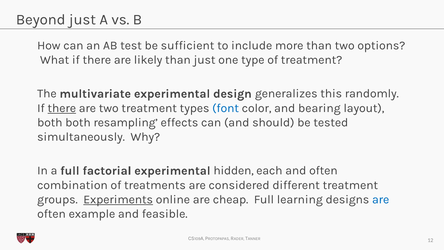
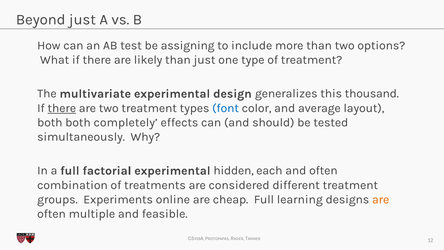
sufficient: sufficient -> assigning (188, 46)
randomly: randomly -> thousand (372, 94)
bearing: bearing -> average (319, 108)
resampling: resampling -> completely (126, 122)
Experiments underline: present -> none (118, 199)
are colour: blue -> orange (381, 199)
example: example -> multiple (92, 214)
